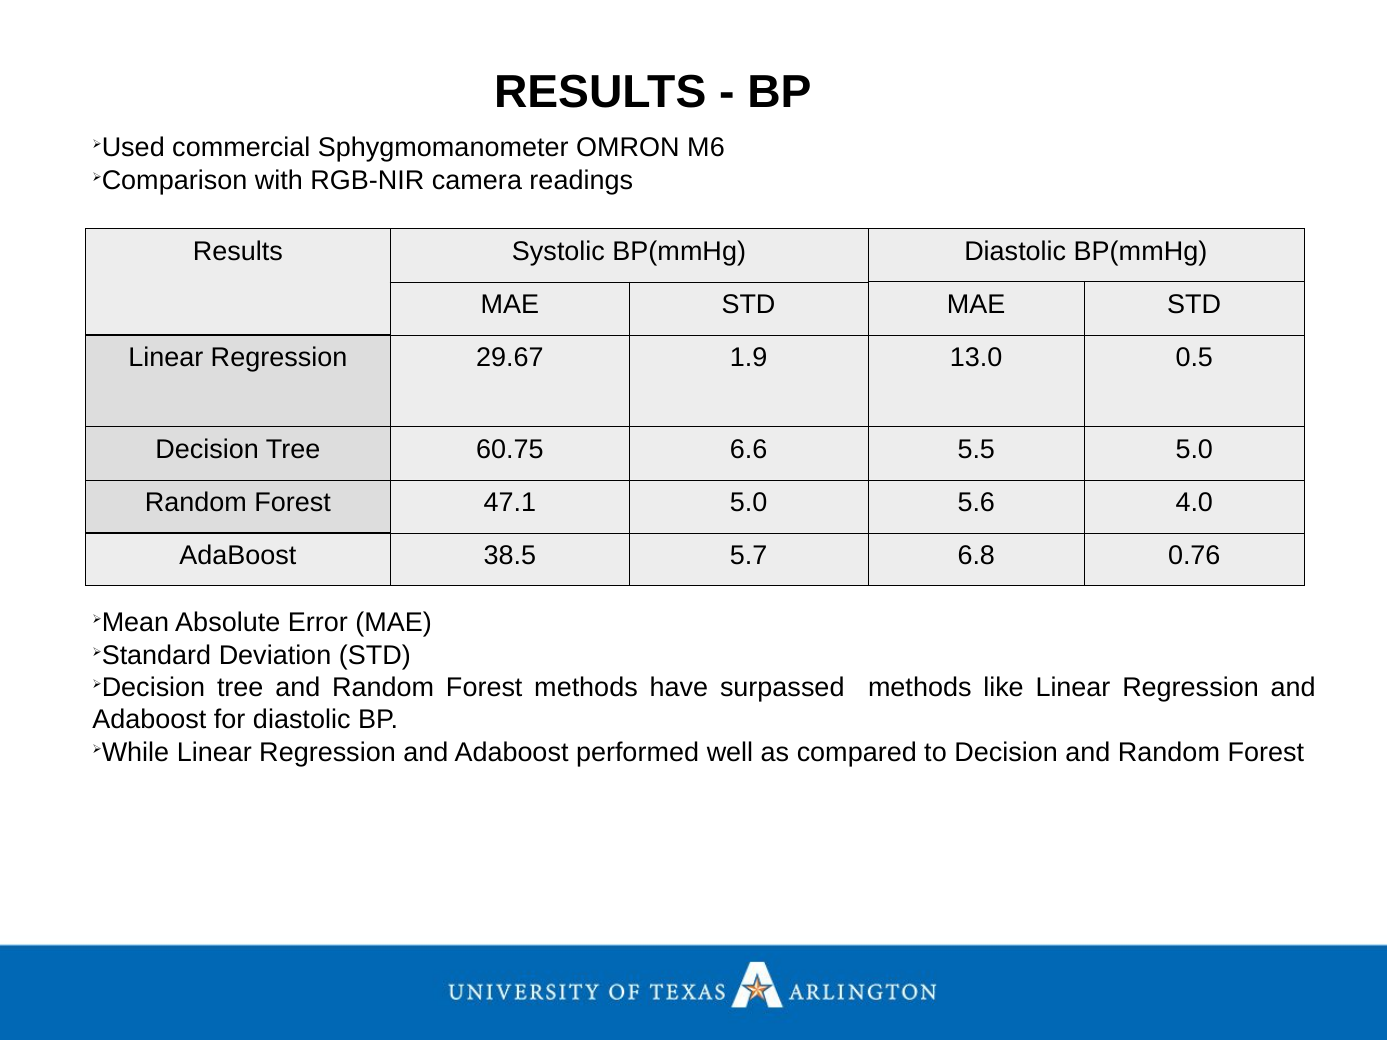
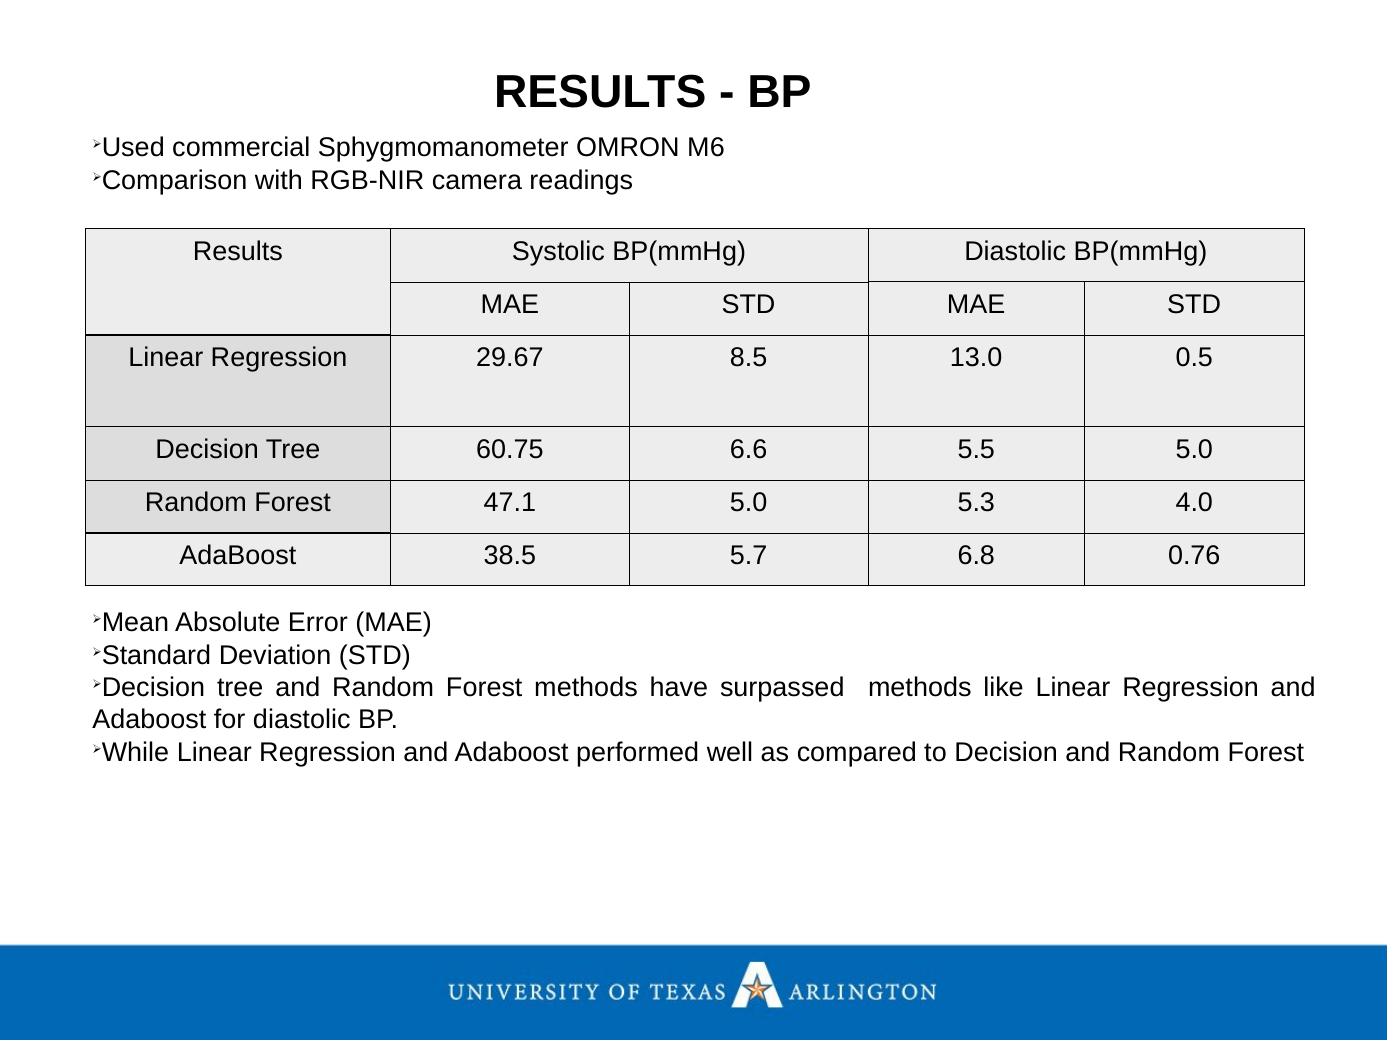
1.9: 1.9 -> 8.5 (749, 357)
5.6: 5.6 -> 5.3 (976, 502)
